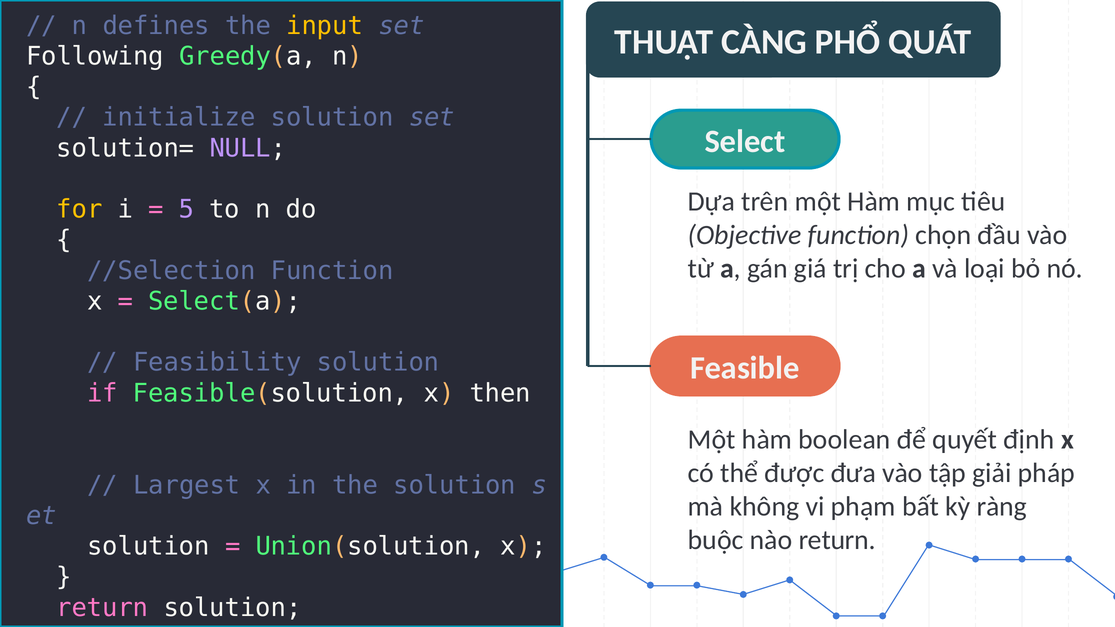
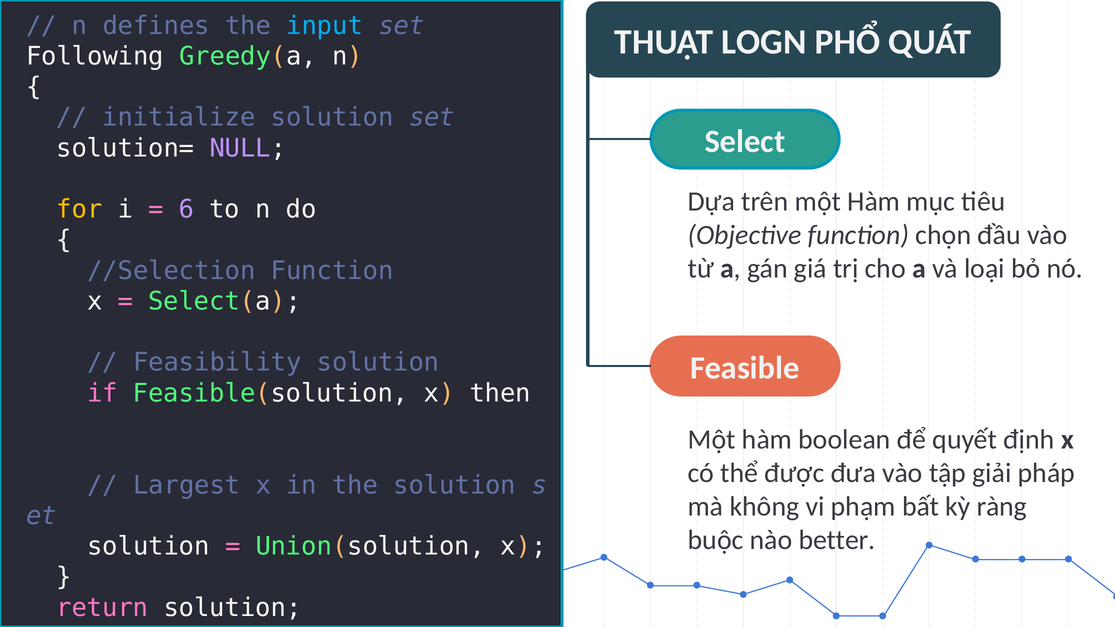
input colour: yellow -> light blue (325, 26)
CÀNG: CÀNG -> LOGN (764, 42)
5: 5 -> 6 (186, 209)
nào return: return -> better (837, 540)
